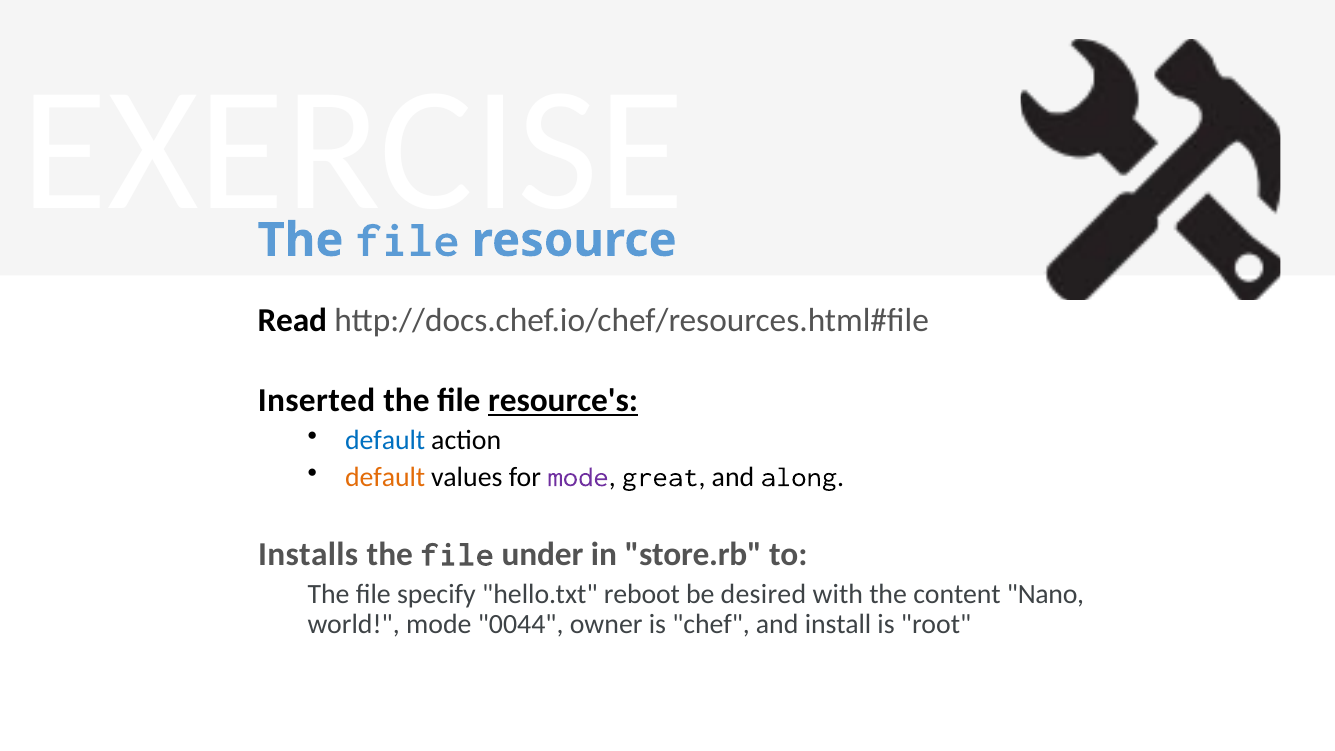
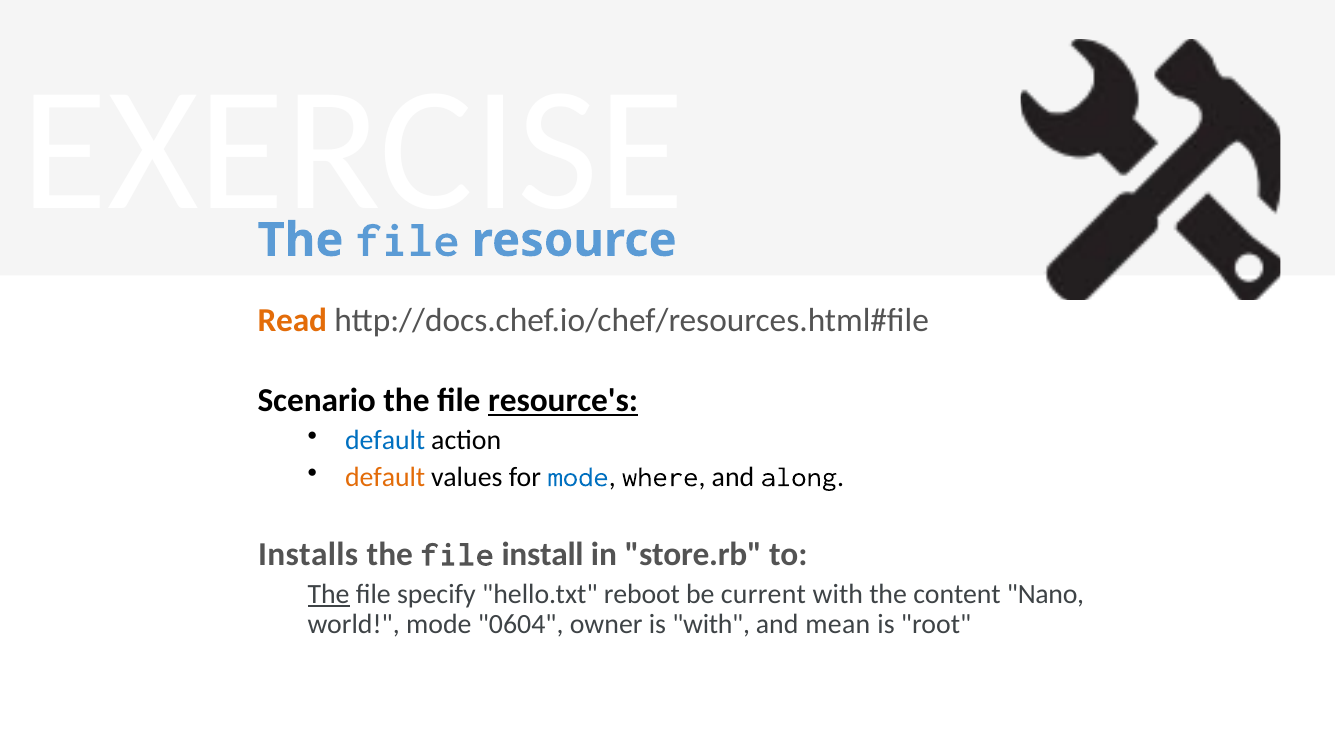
Read colour: black -> orange (292, 320)
Inserted: Inserted -> Scenario (317, 400)
mode colour: purple -> blue (578, 477)
great: great -> where (660, 477)
under: under -> install (543, 554)
The underline: none -> present (329, 594)
desired: desired -> current (763, 594)
0044: 0044 -> 0604 (521, 624)
is chef: chef -> with (711, 624)
install: install -> mean (838, 624)
